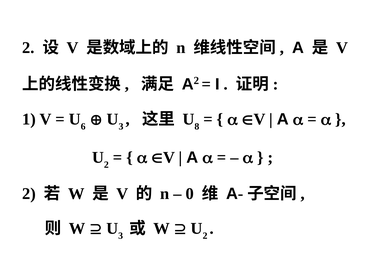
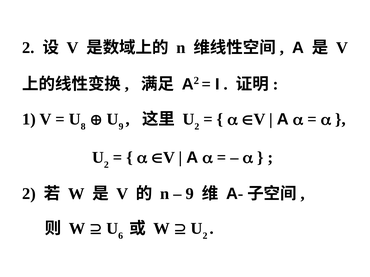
6: 6 -> 8 (83, 127)
3: 3 -> 9 (121, 127)
8: 8 -> 2 (197, 127)
0: 0 -> 9 (190, 194)
3: 3 -> 6 (121, 236)
